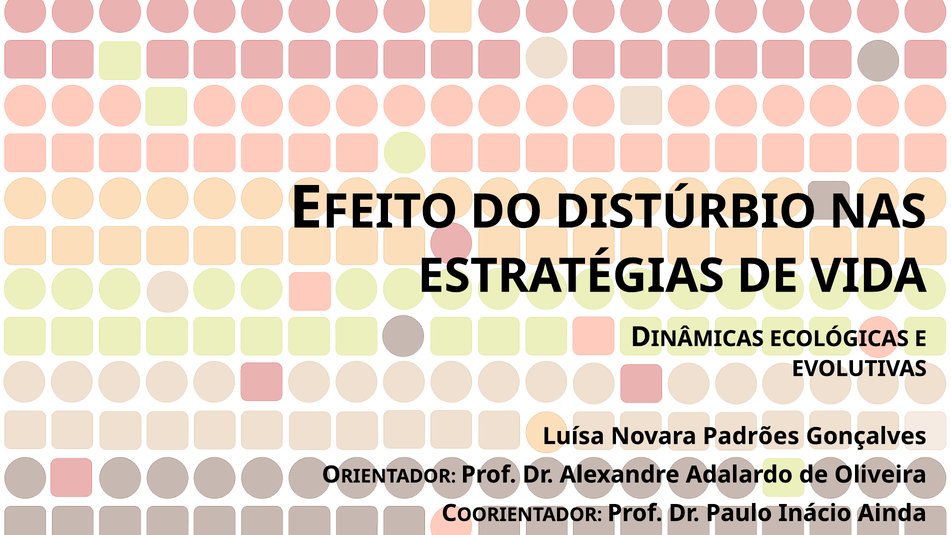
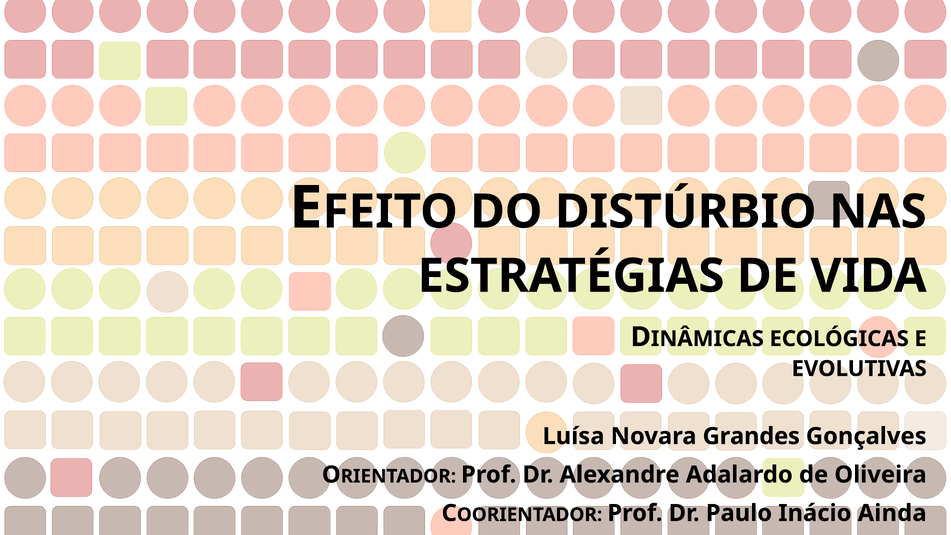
Padrões: Padrões -> Grandes (751, 436)
